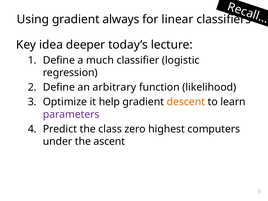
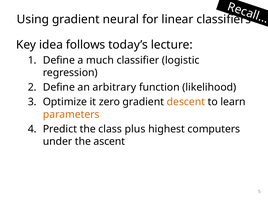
always: always -> neural (121, 19)
deeper: deeper -> follows (86, 45)
help: help -> zero (109, 102)
parameters colour: purple -> orange (71, 114)
zero: zero -> plus (135, 129)
